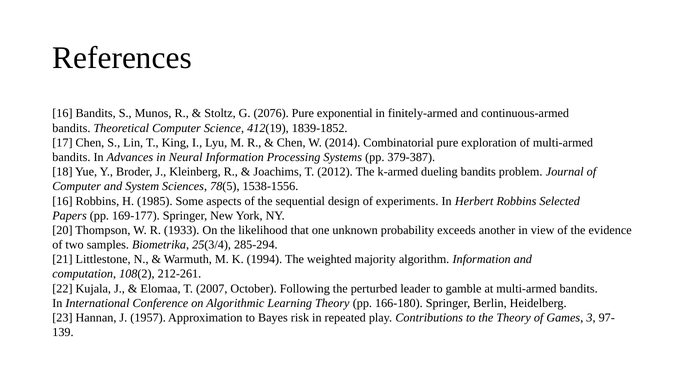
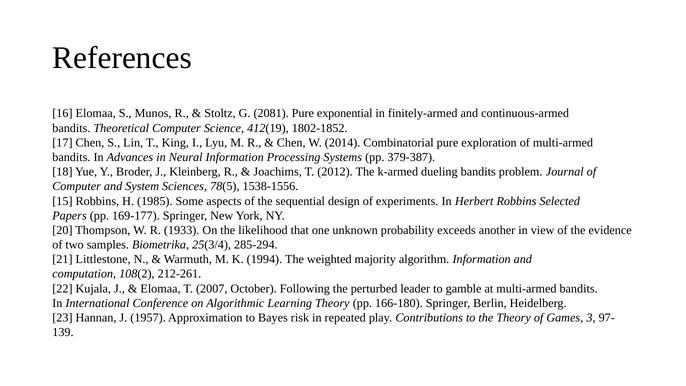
16 Bandits: Bandits -> Elomaa (96, 113)
2076: 2076 -> 2081 (271, 113)
1839-1852: 1839-1852 -> 1802-1852 (320, 128)
16: 16 -> 15 (62, 201)
